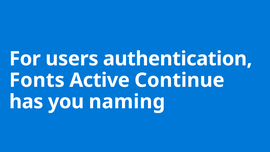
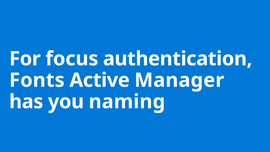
users: users -> focus (72, 59)
Continue: Continue -> Manager (179, 80)
